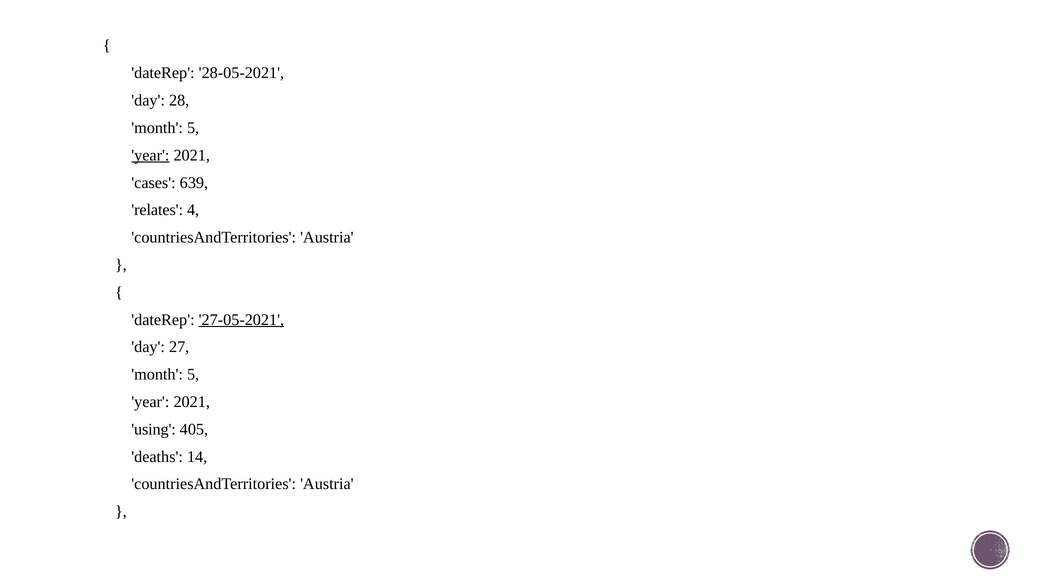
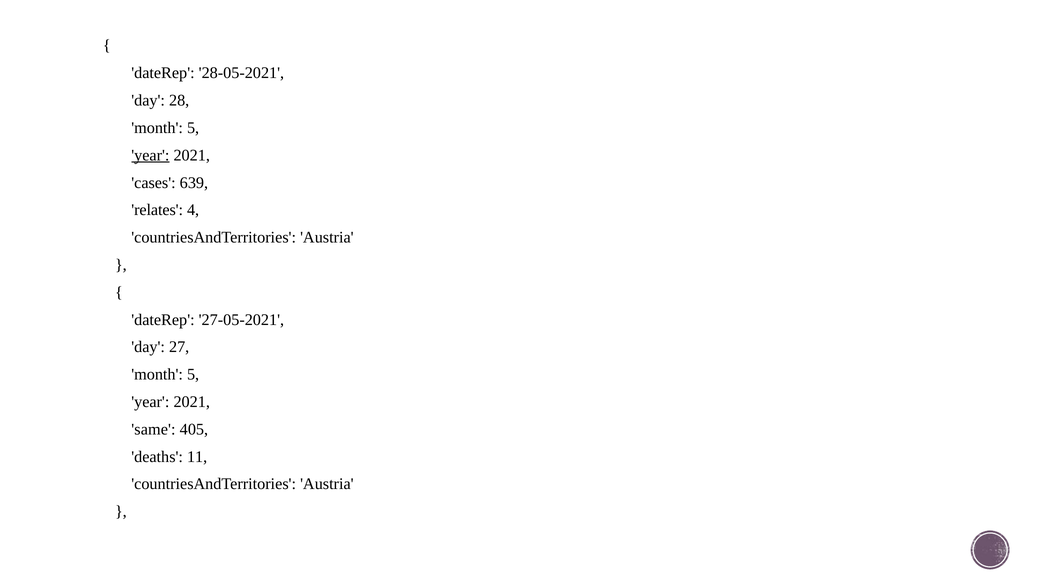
27-05-2021 underline: present -> none (241, 320)
using: using -> same (153, 429)
14: 14 -> 11 (197, 457)
